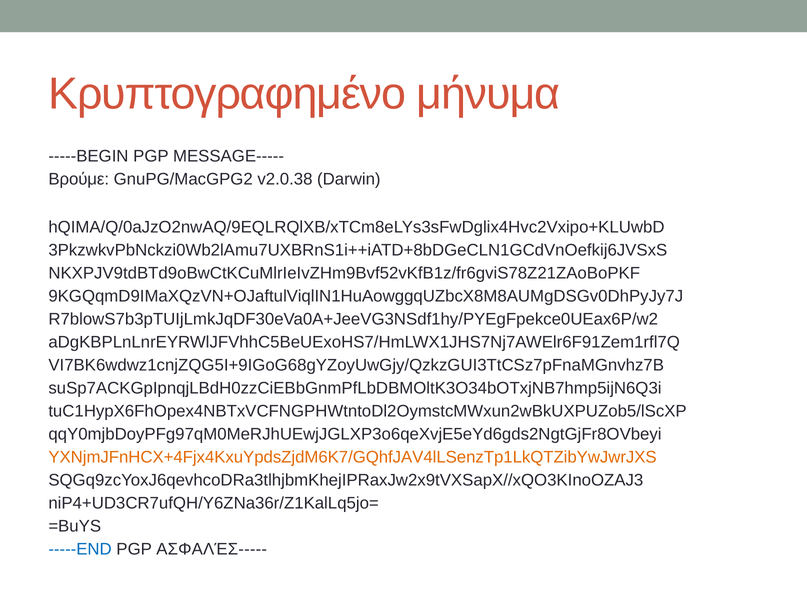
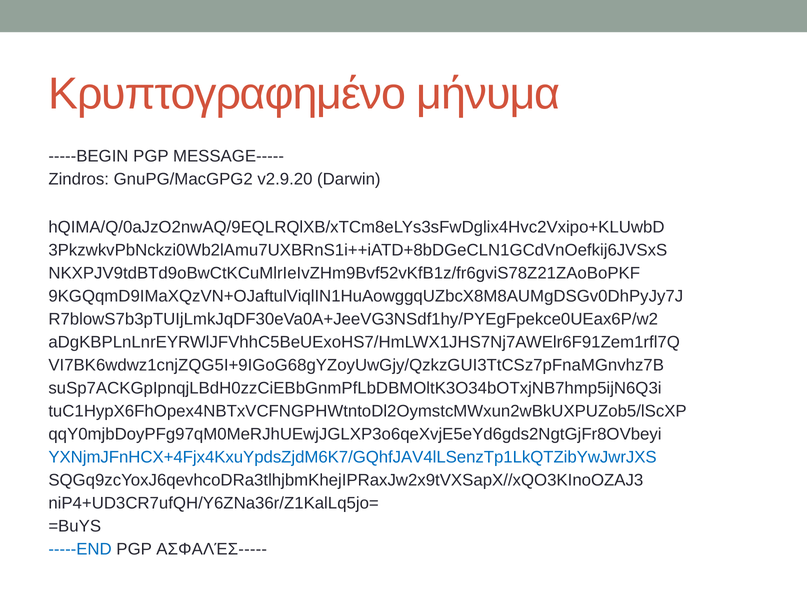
Βρούμε: Βρούμε -> Zindros (79, 180)
v2.0.38: v2.0.38 -> v2.9.20 (285, 180)
YXNjmJFnHCX+4Fjx4KxuYpdsZjdM6K7/GQhfJAV4lLSenzTp1LkQTZibYwJwrJXS colour: orange -> blue (353, 458)
